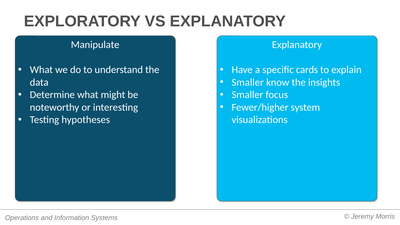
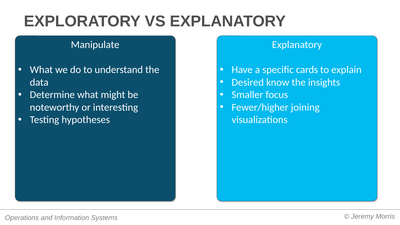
Smaller: Smaller -> Desired (248, 82)
system: system -> joining (305, 107)
